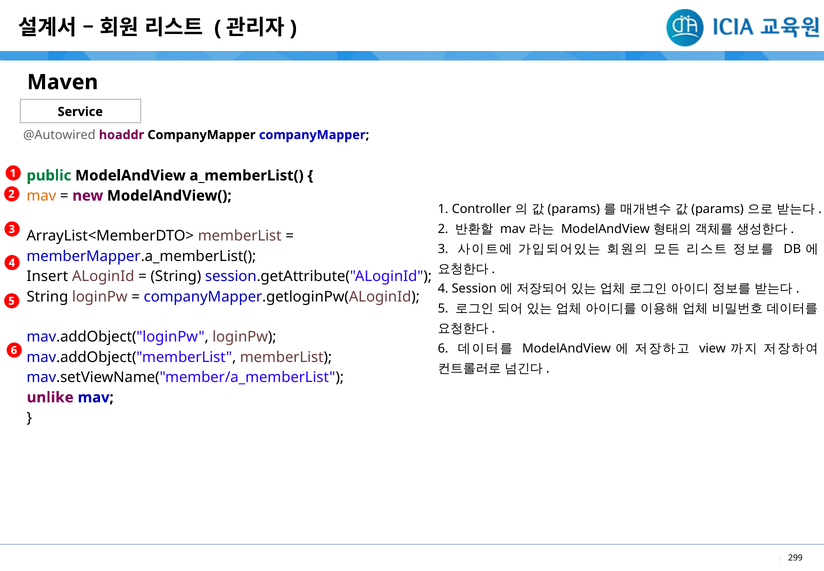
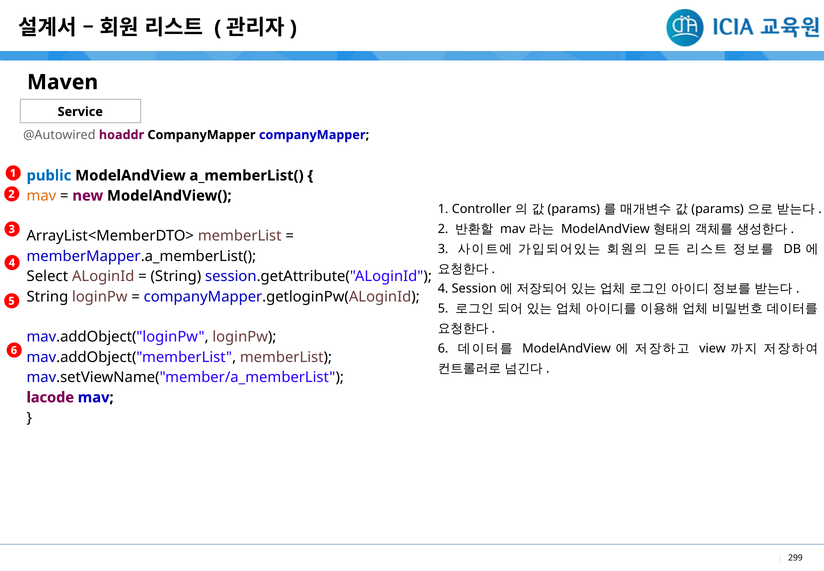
public colour: green -> blue (49, 175)
Insert: Insert -> Select (47, 276)
unlike: unlike -> lacode (50, 397)
